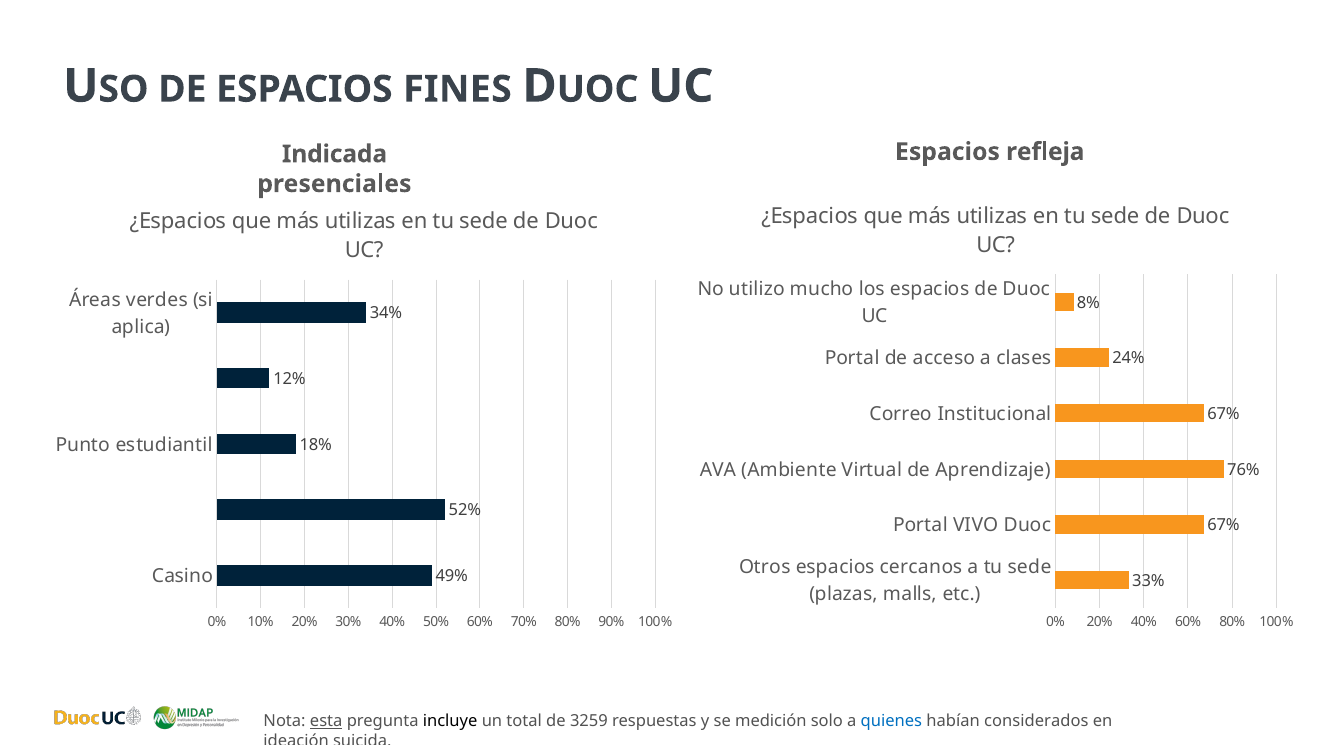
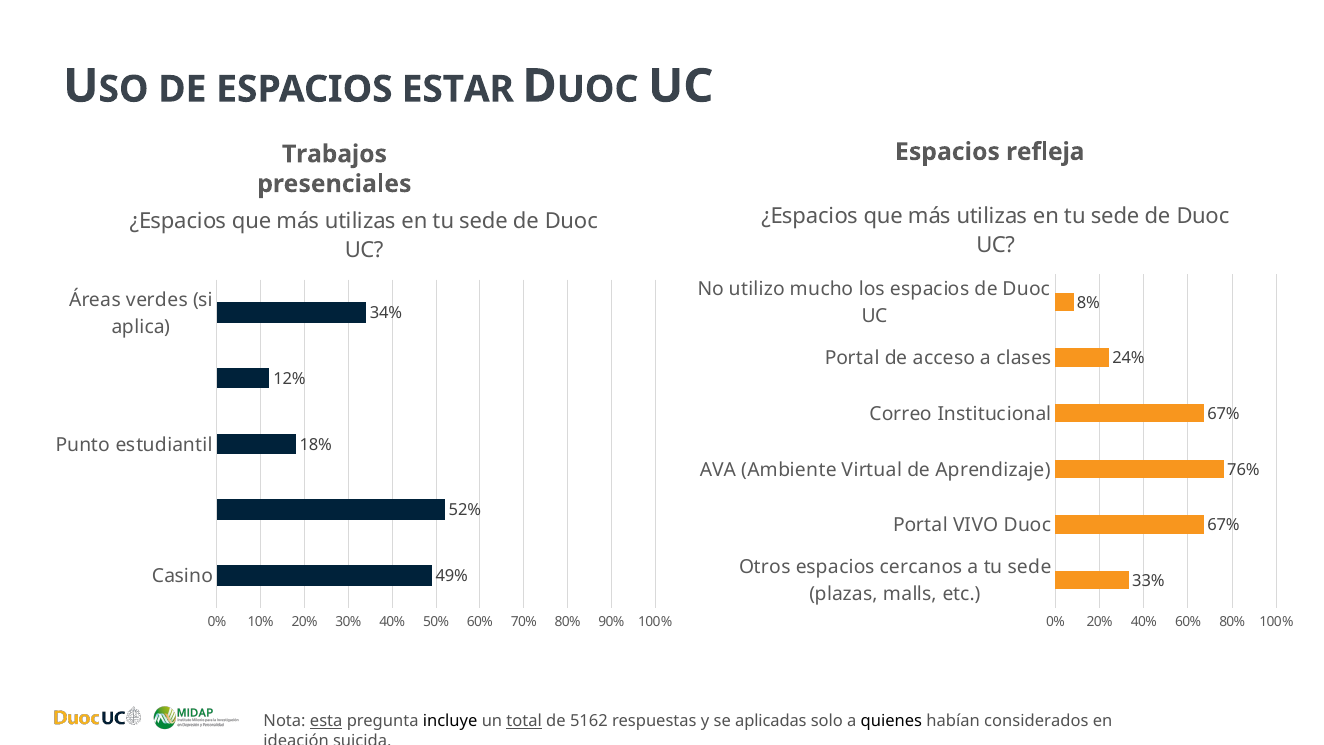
FINES: FINES -> ESTAR (458, 89)
Indicada: Indicada -> Trabajos (334, 154)
total underline: none -> present (524, 721)
3259: 3259 -> 5162 (589, 721)
medición: medición -> aplicadas (771, 721)
quienes colour: blue -> black (891, 721)
